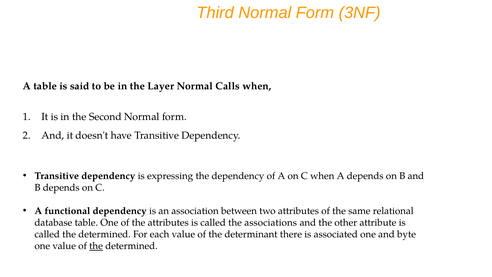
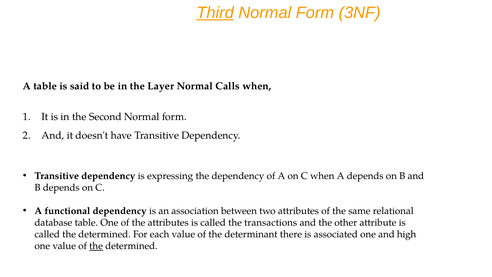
Third underline: none -> present (215, 13)
associations: associations -> transactions (271, 222)
byte: byte -> high (407, 234)
